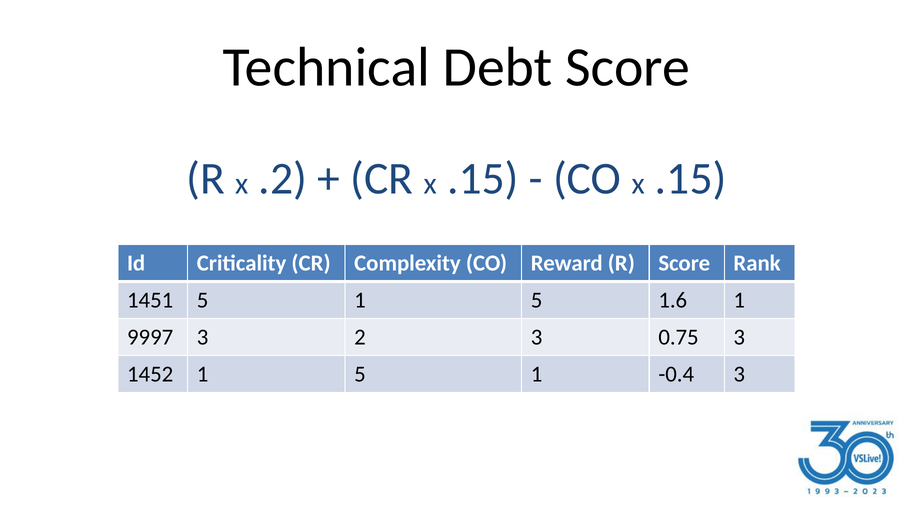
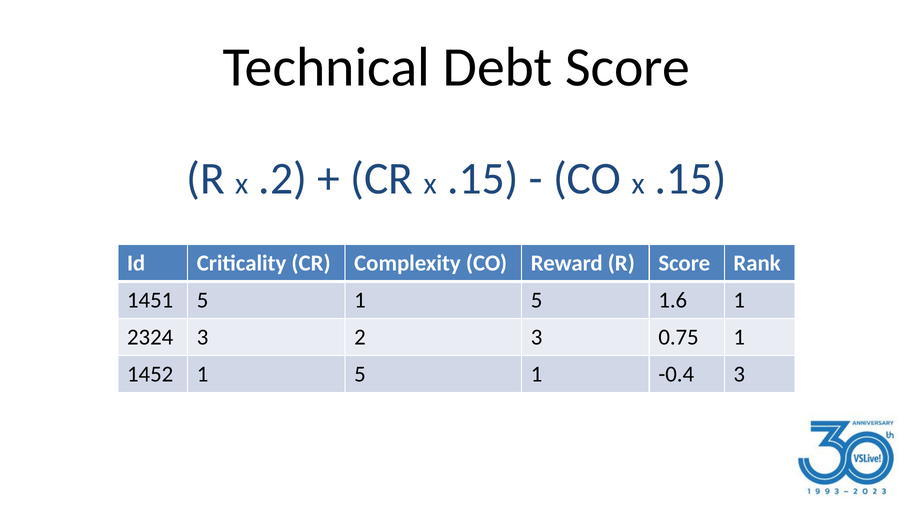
9997: 9997 -> 2324 (150, 337)
0.75 3: 3 -> 1 (739, 337)
